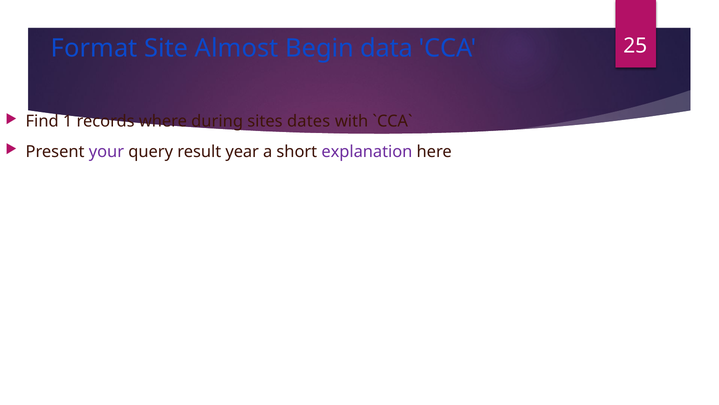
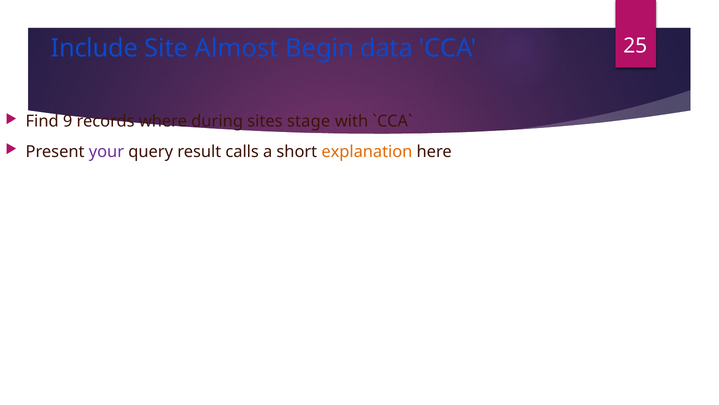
Format: Format -> Include (94, 48)
1: 1 -> 9 (68, 121)
dates: dates -> stage (309, 121)
year: year -> calls (242, 152)
explanation colour: purple -> orange (367, 152)
